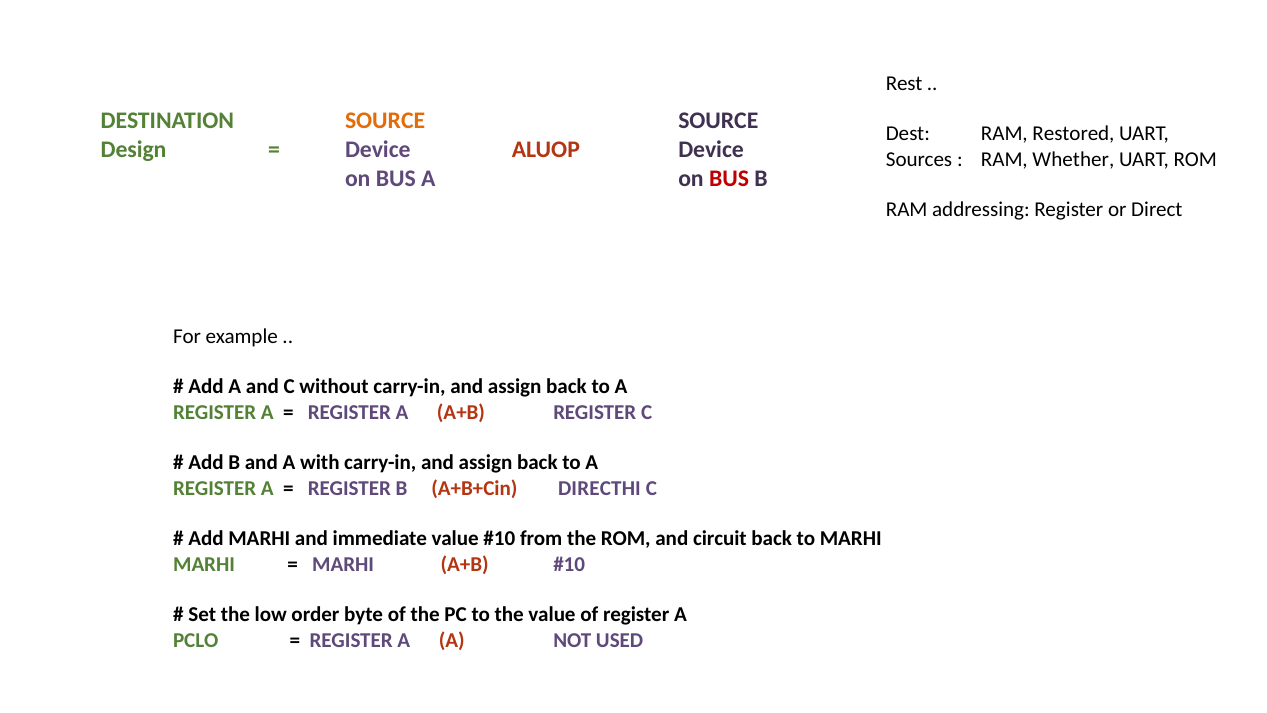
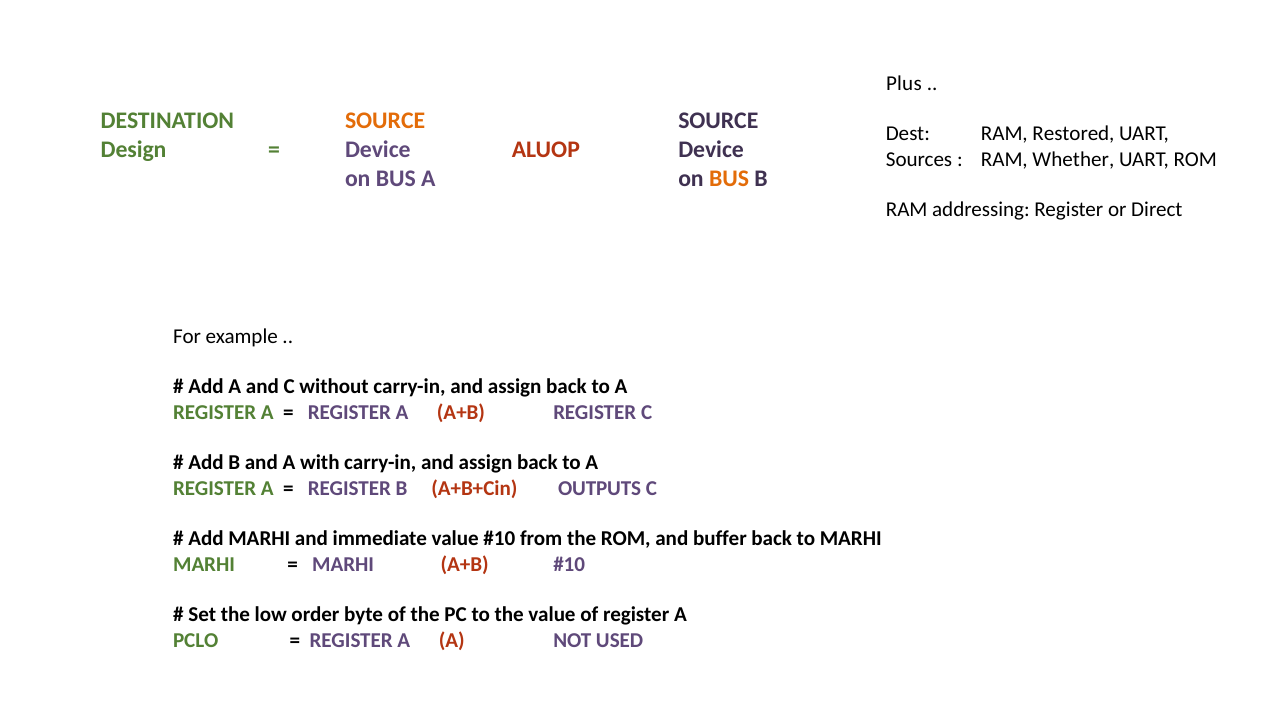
Rest: Rest -> Plus (904, 83)
BUS colour: red -> orange (729, 179)
DIRECTHI: DIRECTHI -> OUTPUTS (600, 488)
circuit: circuit -> buffer (720, 539)
